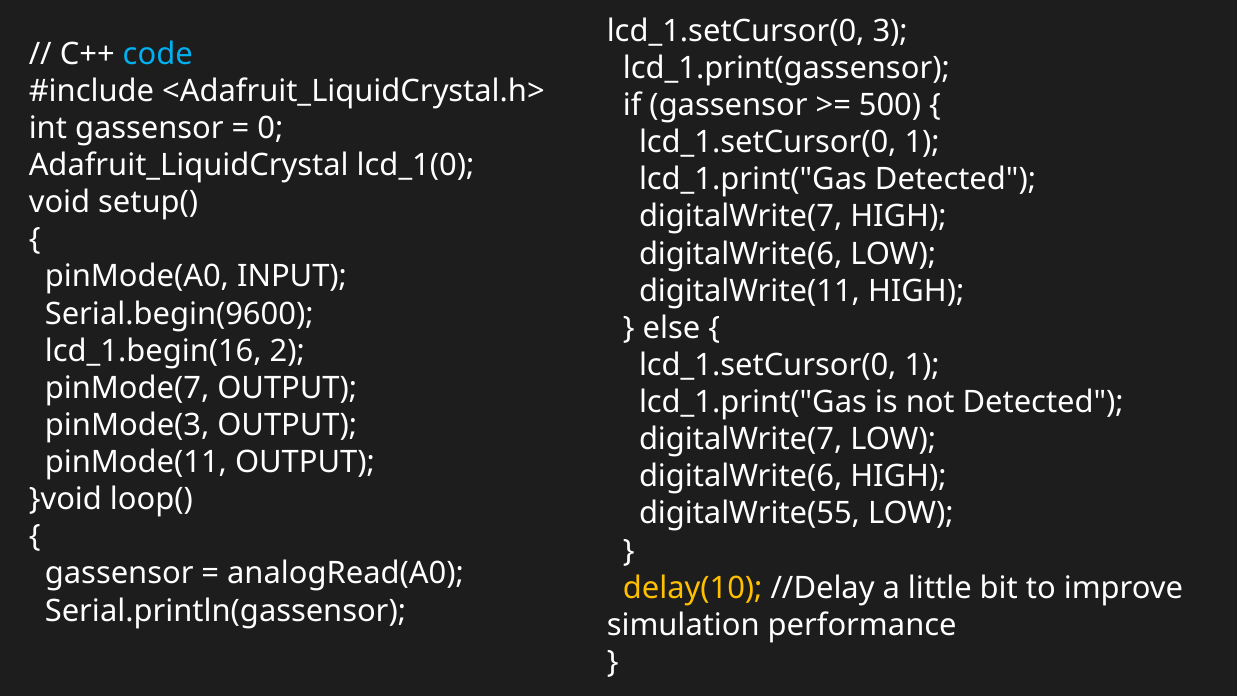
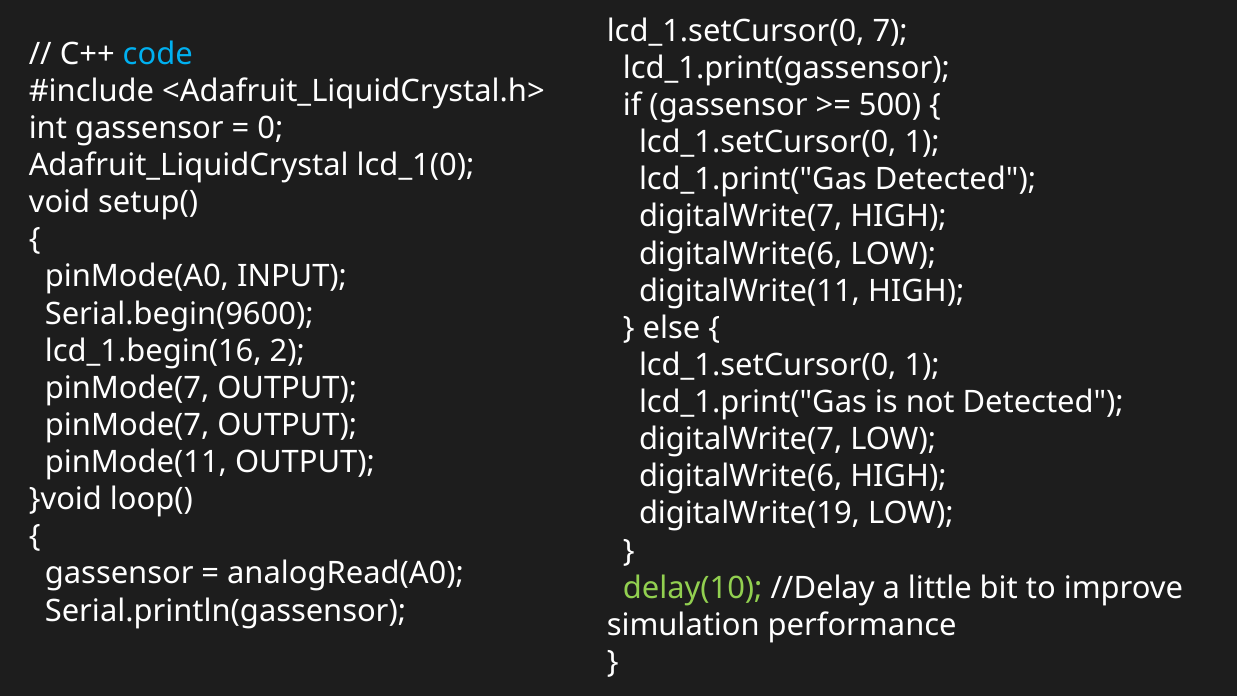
3: 3 -> 7 (890, 31)
pinMode(3: pinMode(3 -> pinMode(7 (127, 425)
digitalWrite(55: digitalWrite(55 -> digitalWrite(19 (749, 514)
delay(10 colour: yellow -> light green (693, 588)
